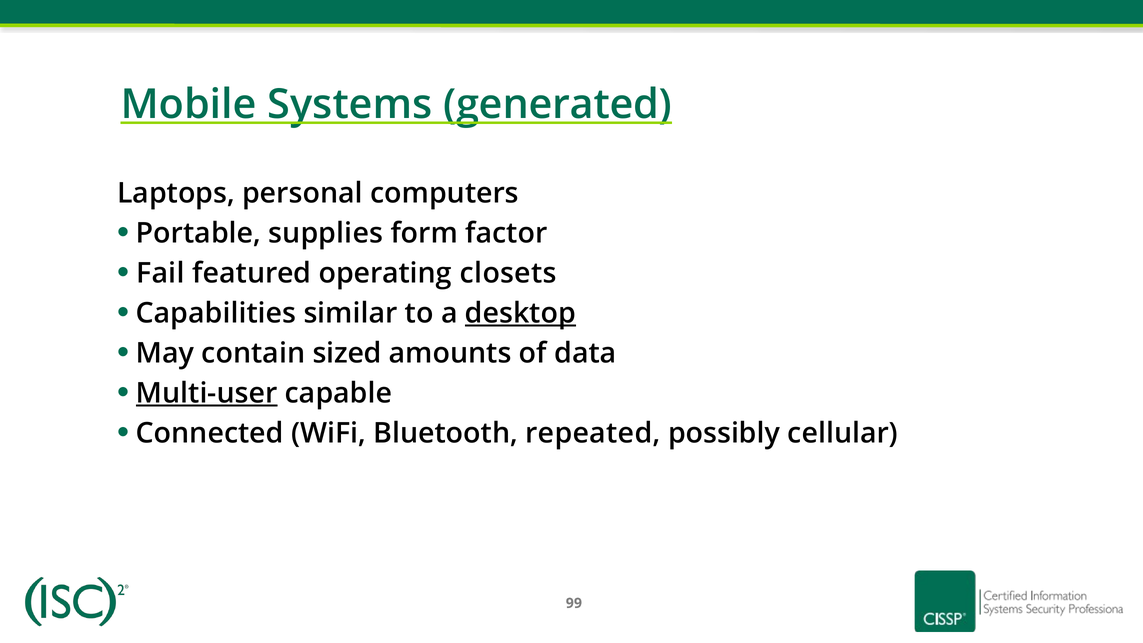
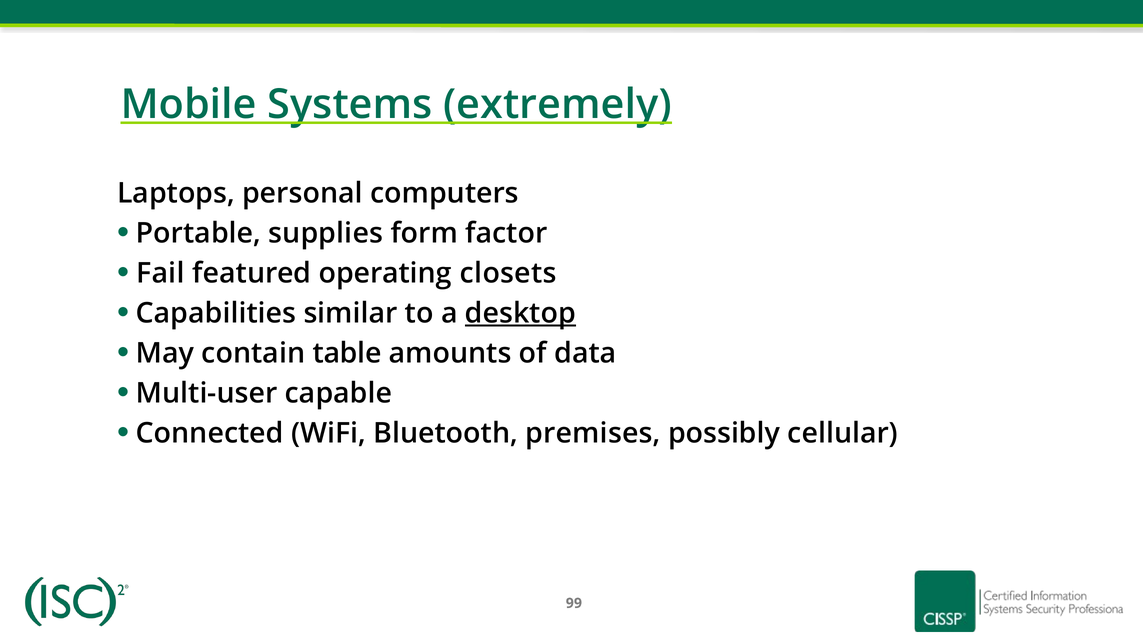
generated: generated -> extremely (557, 105)
sized: sized -> table (347, 353)
Multi-user underline: present -> none (207, 393)
repeated: repeated -> premises (593, 433)
